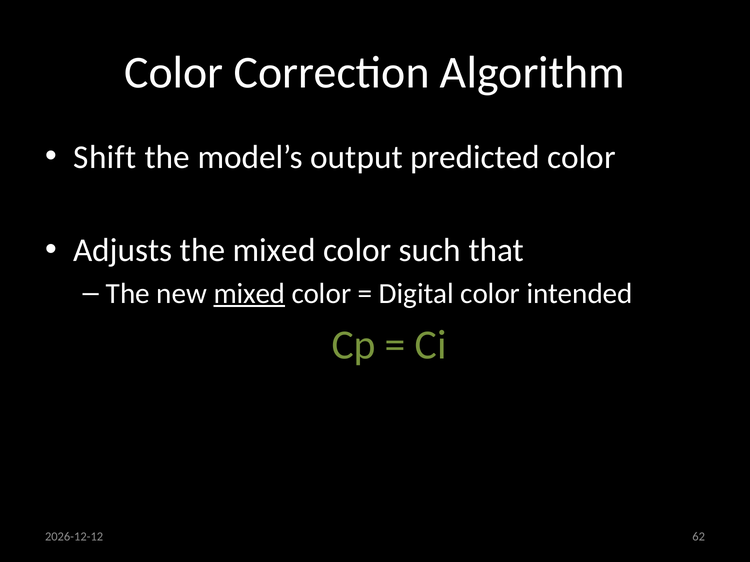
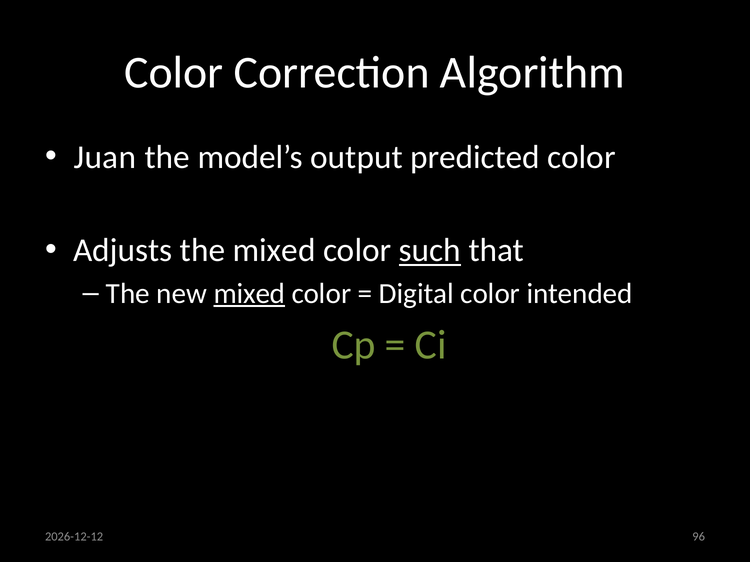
Shift: Shift -> Juan (105, 157)
such underline: none -> present (430, 251)
62: 62 -> 96 (699, 537)
